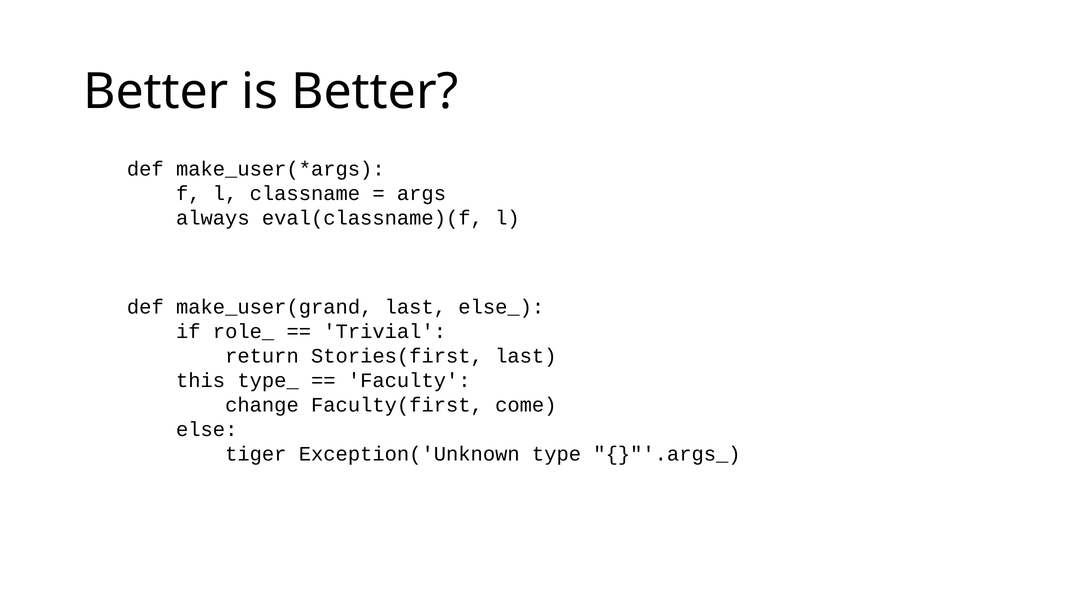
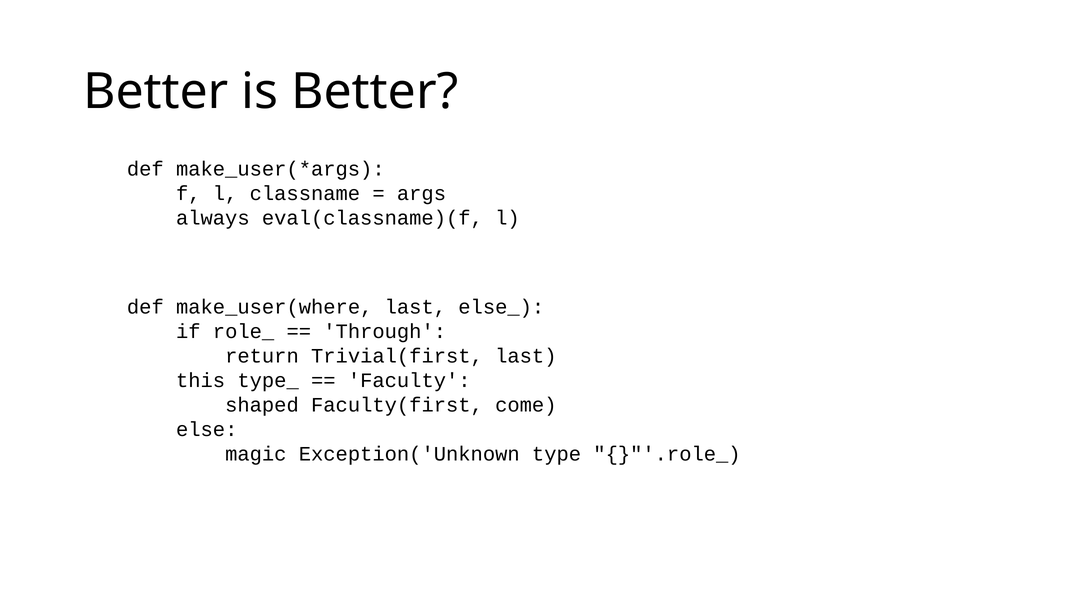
make_user(grand: make_user(grand -> make_user(where (274, 307)
Trivial: Trivial -> Through (385, 331)
Stories(first: Stories(first -> Trivial(first (397, 356)
change: change -> shaped (262, 405)
tiger: tiger -> magic (256, 454)
}"'.args_: }"'.args_ -> }"'.role_ (667, 454)
